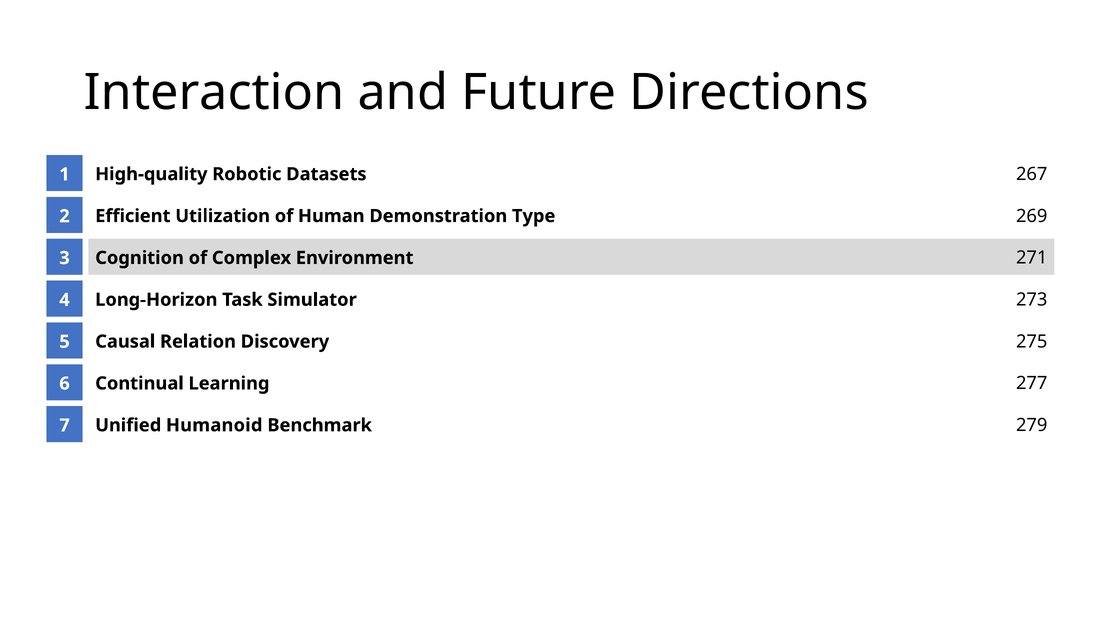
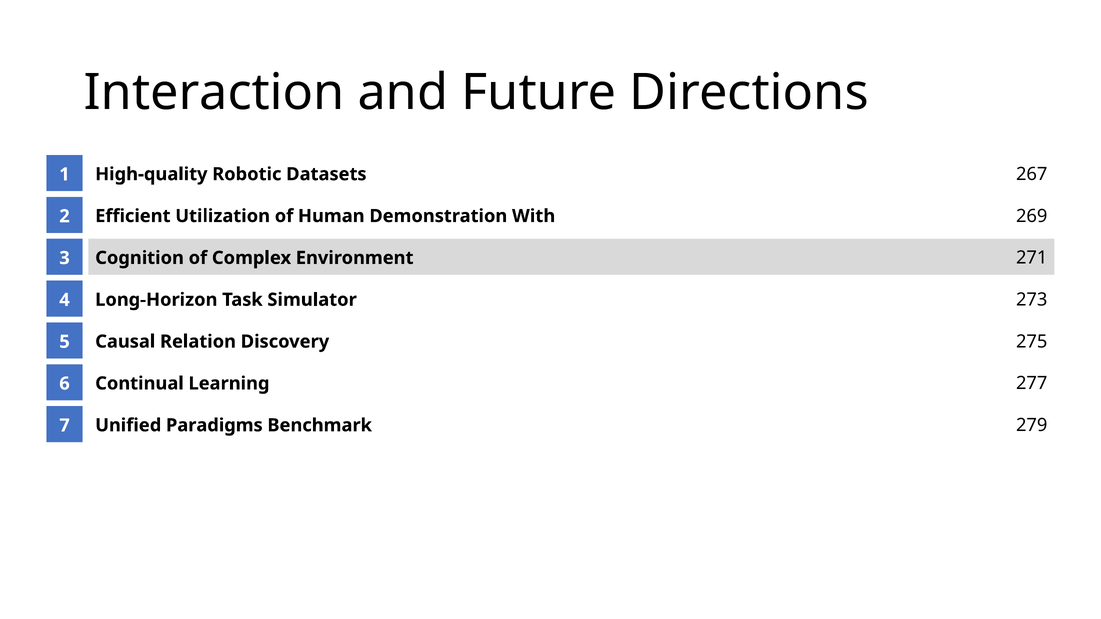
Type: Type -> With (534, 216)
Humanoid: Humanoid -> Paradigms (214, 425)
